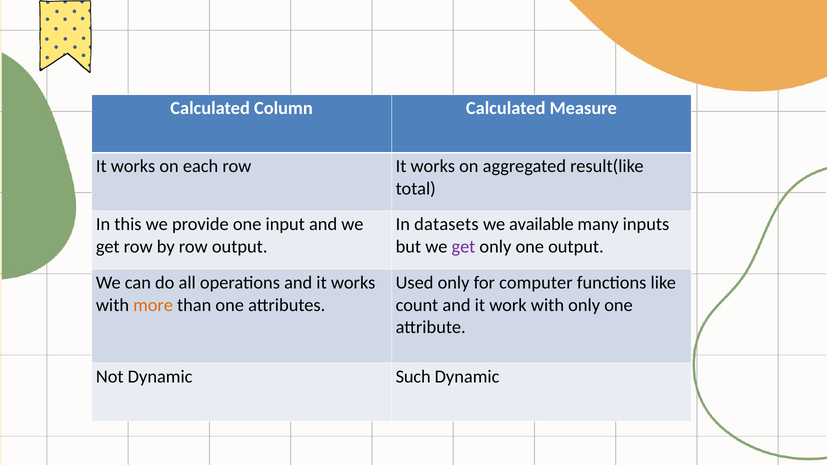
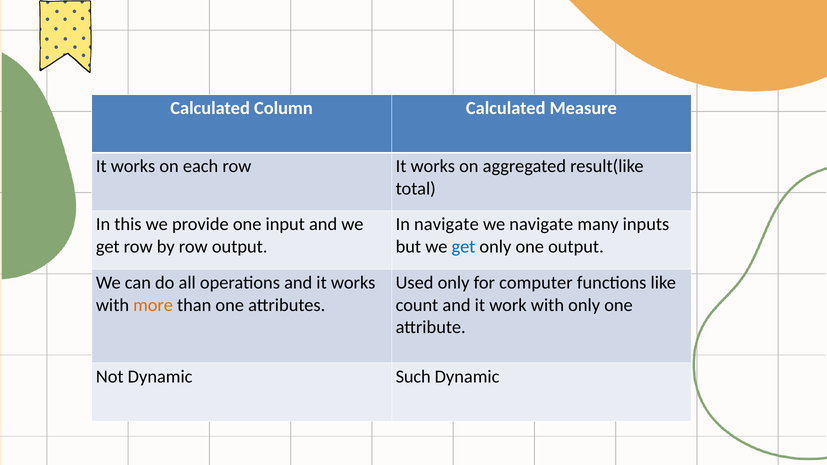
In datasets: datasets -> navigate (446, 225)
we available: available -> navigate (541, 225)
get colour: purple -> blue (463, 247)
